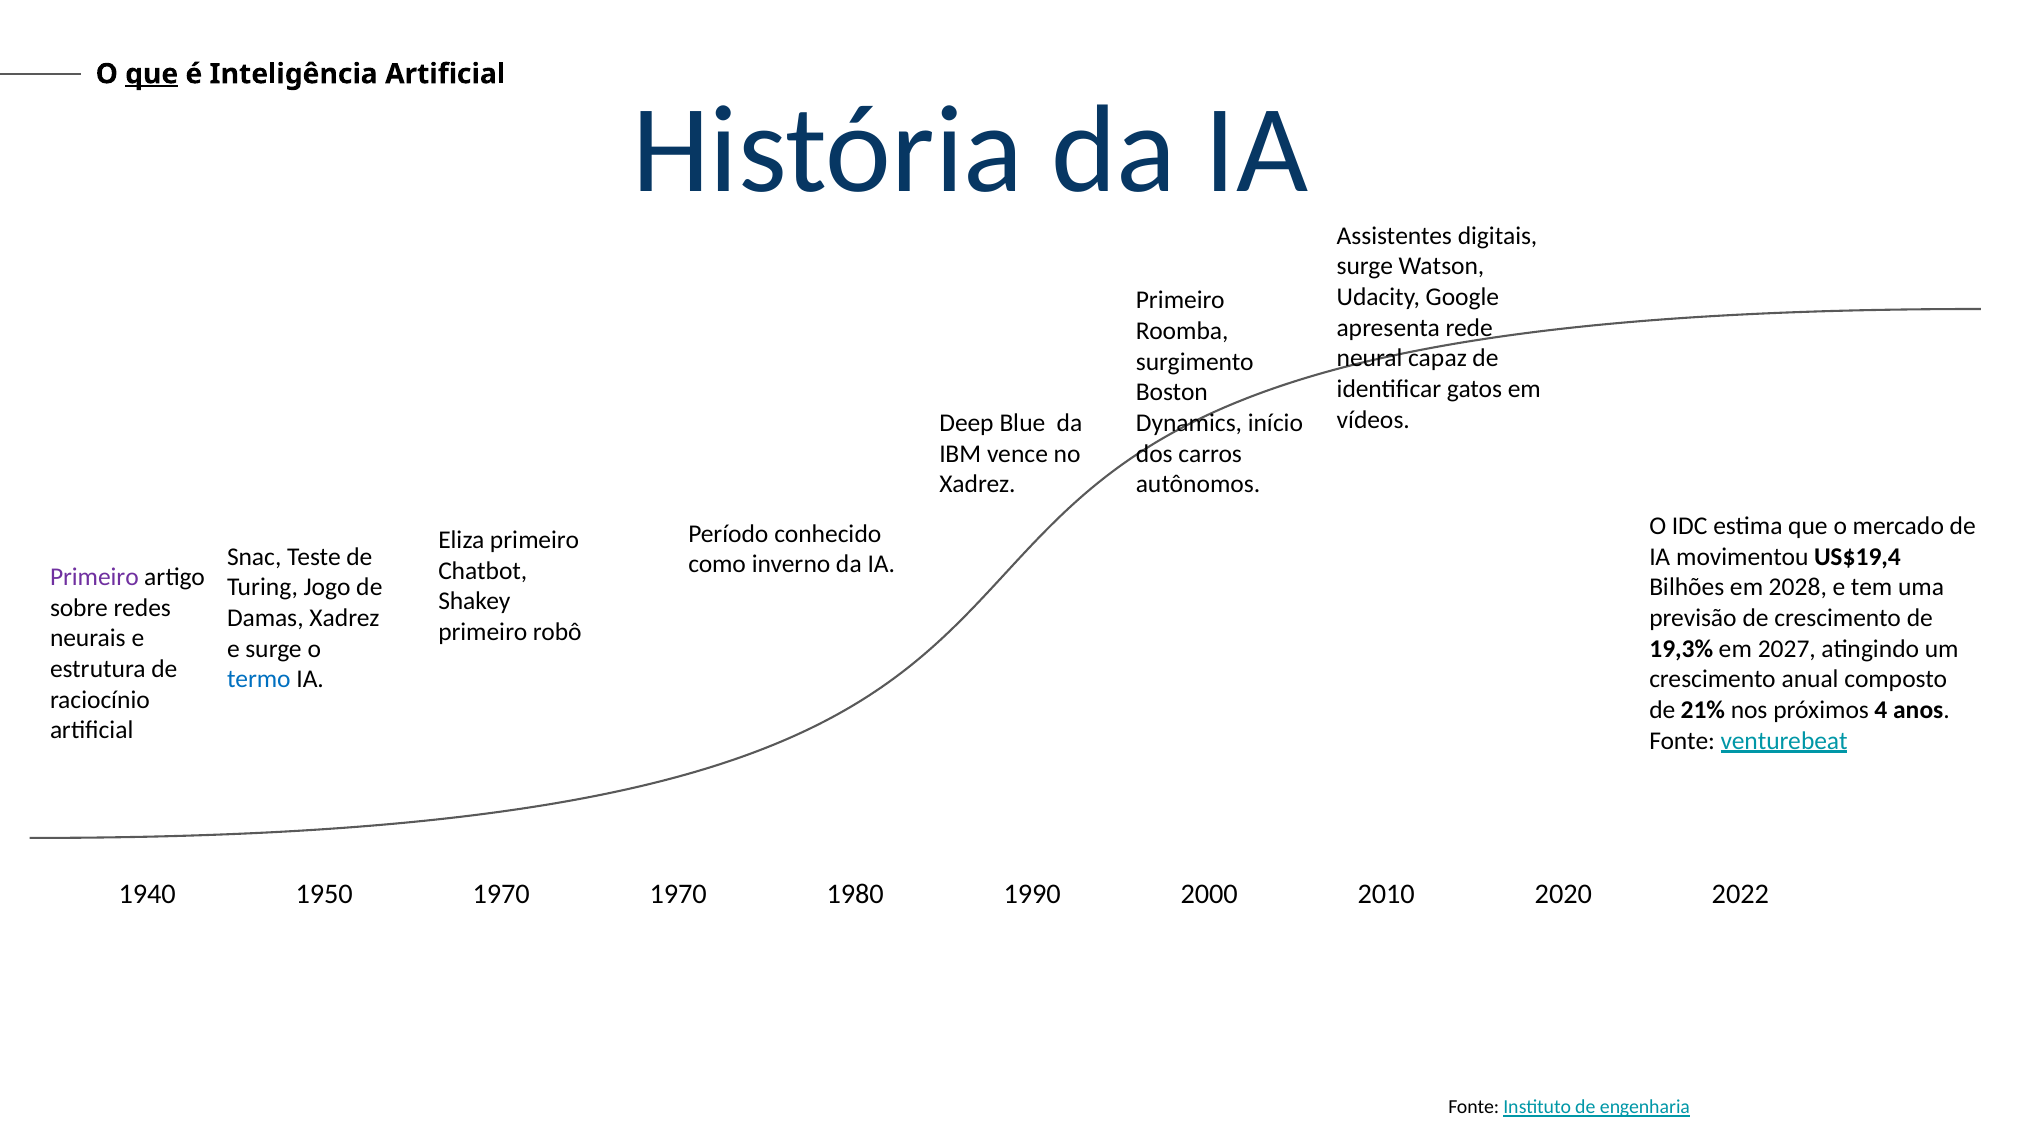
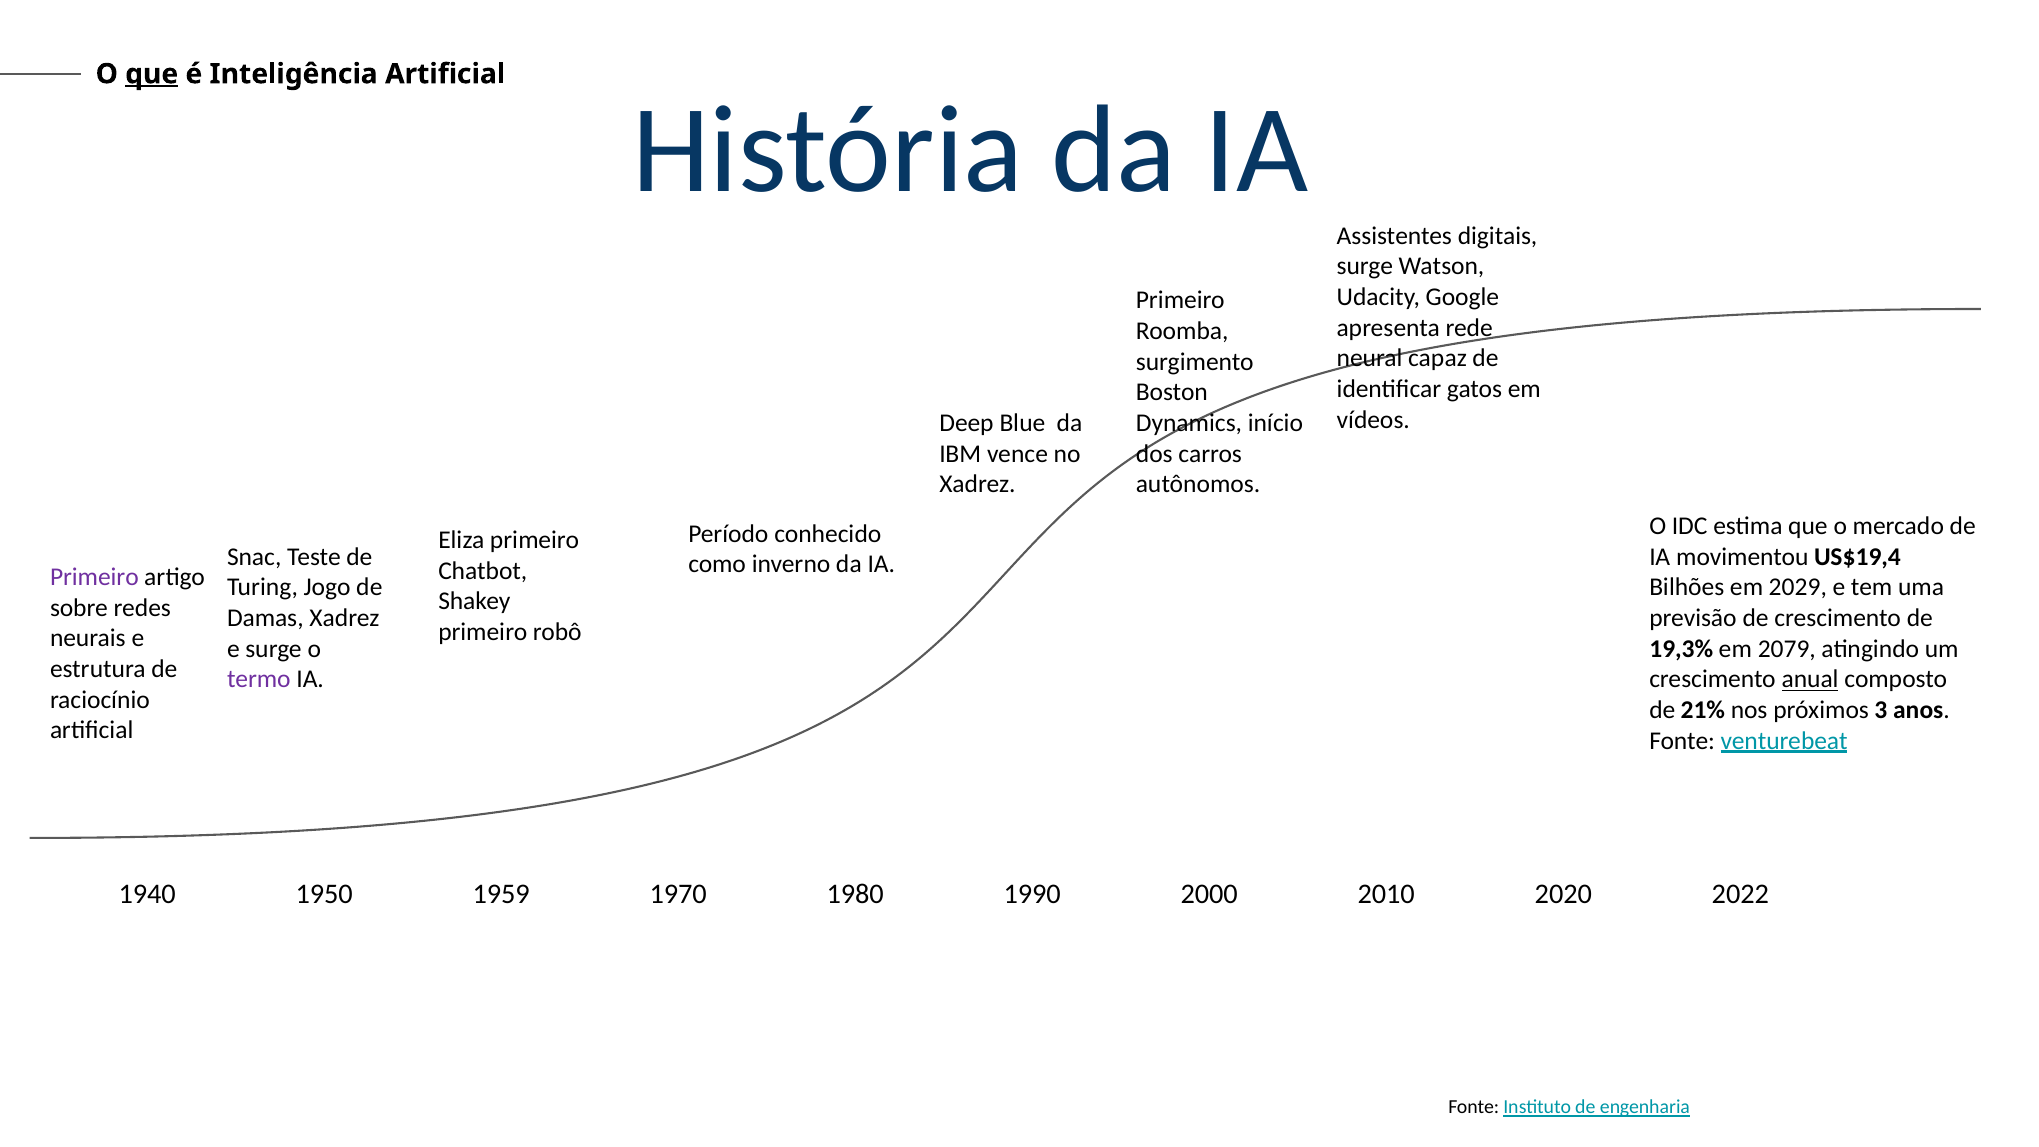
2028: 2028 -> 2029 (1798, 587)
2027: 2027 -> 2079 (1787, 649)
termo colour: blue -> purple (259, 680)
anual underline: none -> present (1810, 679)
4: 4 -> 3 (1881, 710)
1950 1970: 1970 -> 1959 (501, 894)
